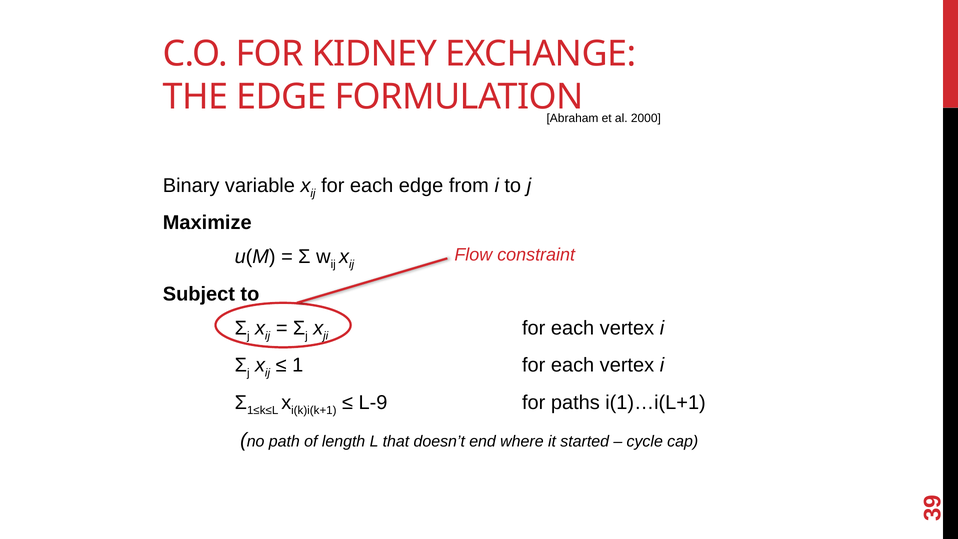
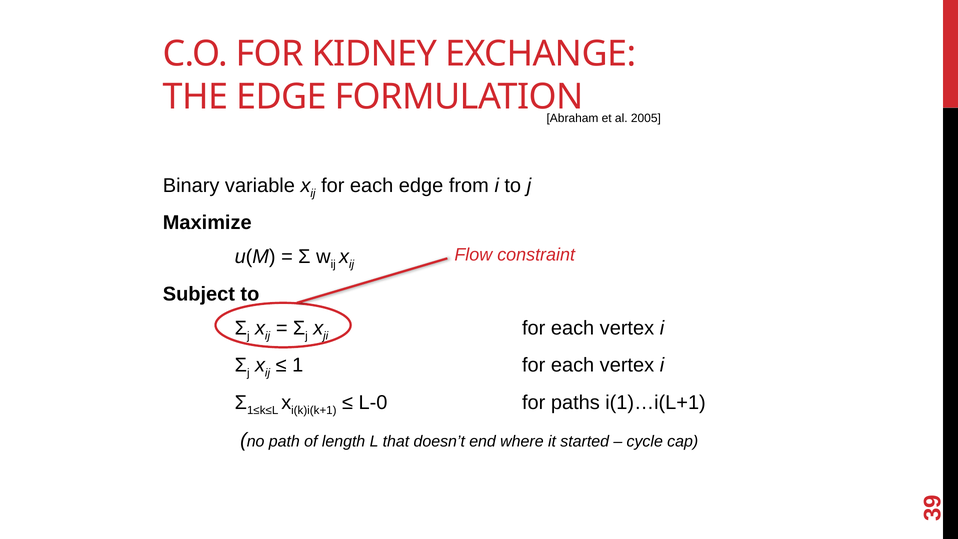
2000: 2000 -> 2005 (646, 118)
L-9: L-9 -> L-0 (373, 403)
